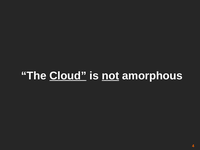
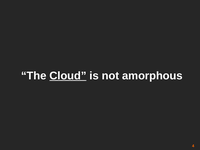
not underline: present -> none (110, 76)
